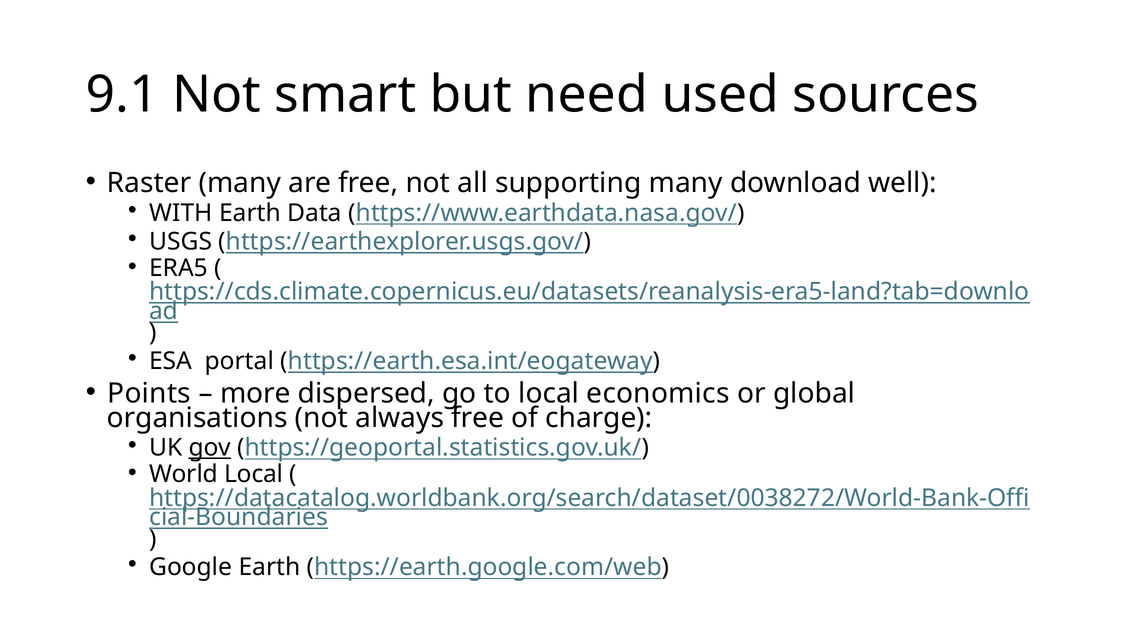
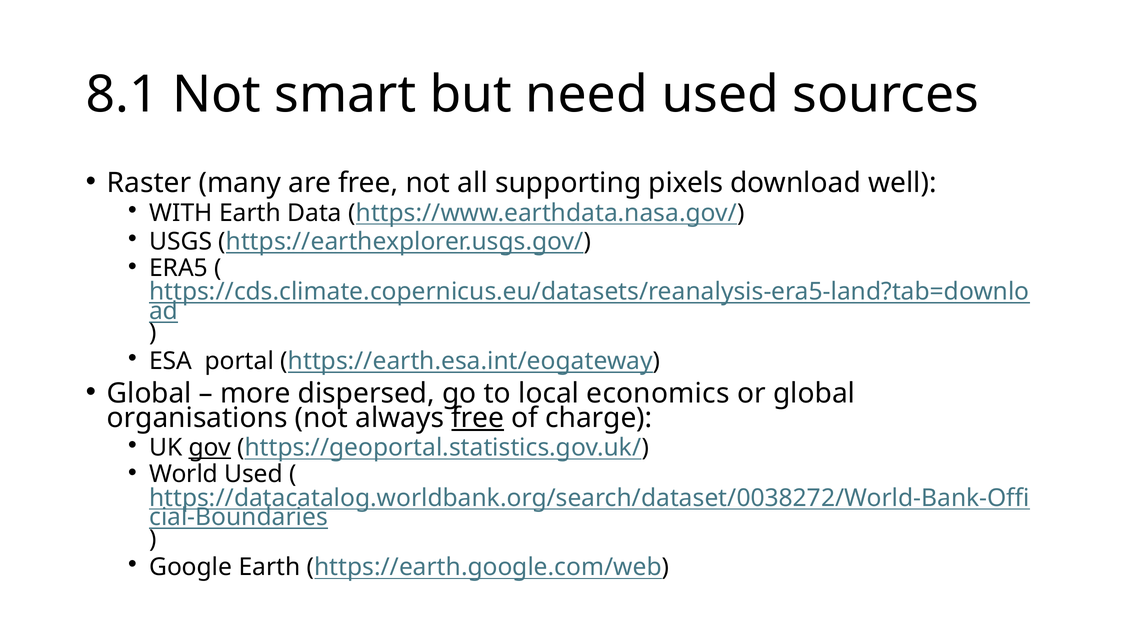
9.1: 9.1 -> 8.1 (122, 95)
supporting many: many -> pixels (686, 183)
Points: Points -> Global (149, 394)
free underline: none -> present (478, 418)
World Local: Local -> Used (254, 475)
